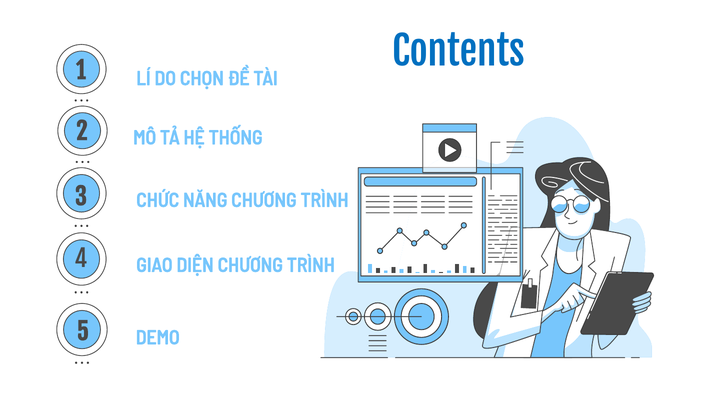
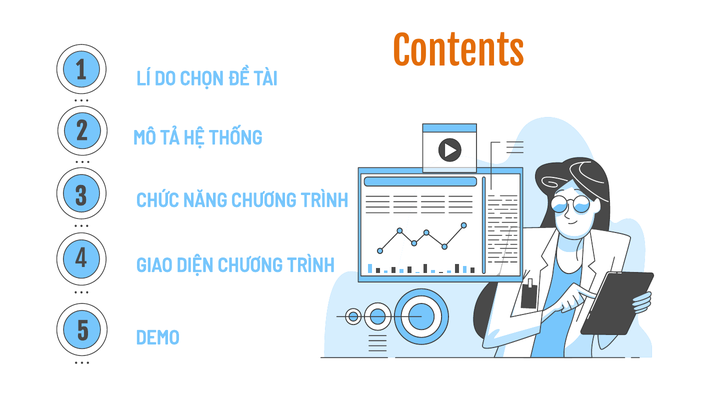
Contents colour: blue -> orange (458, 53)
